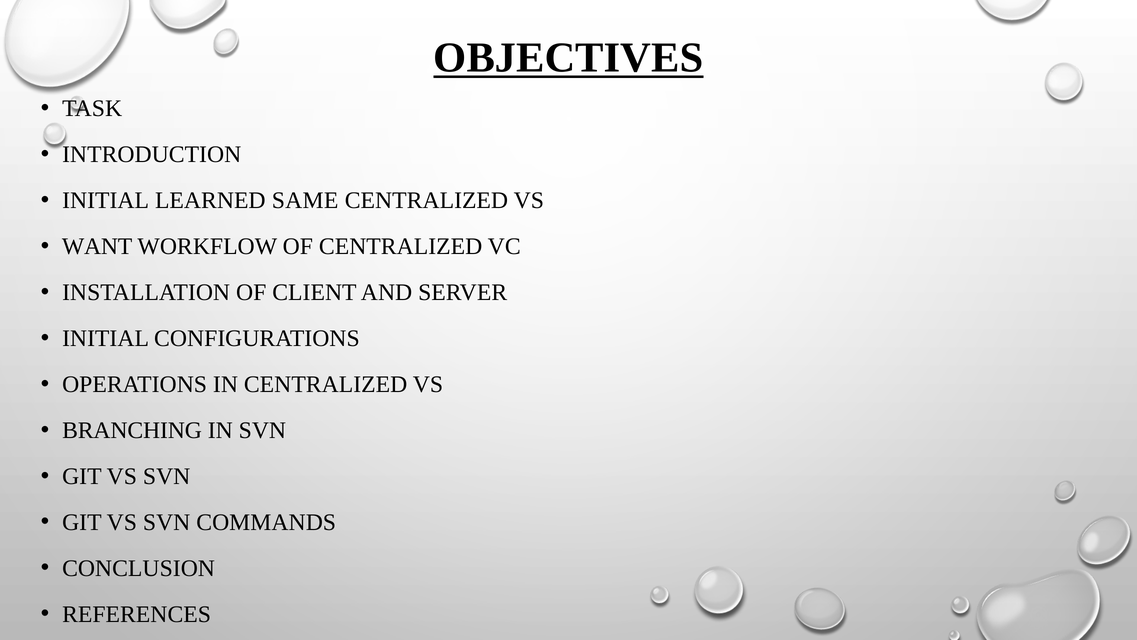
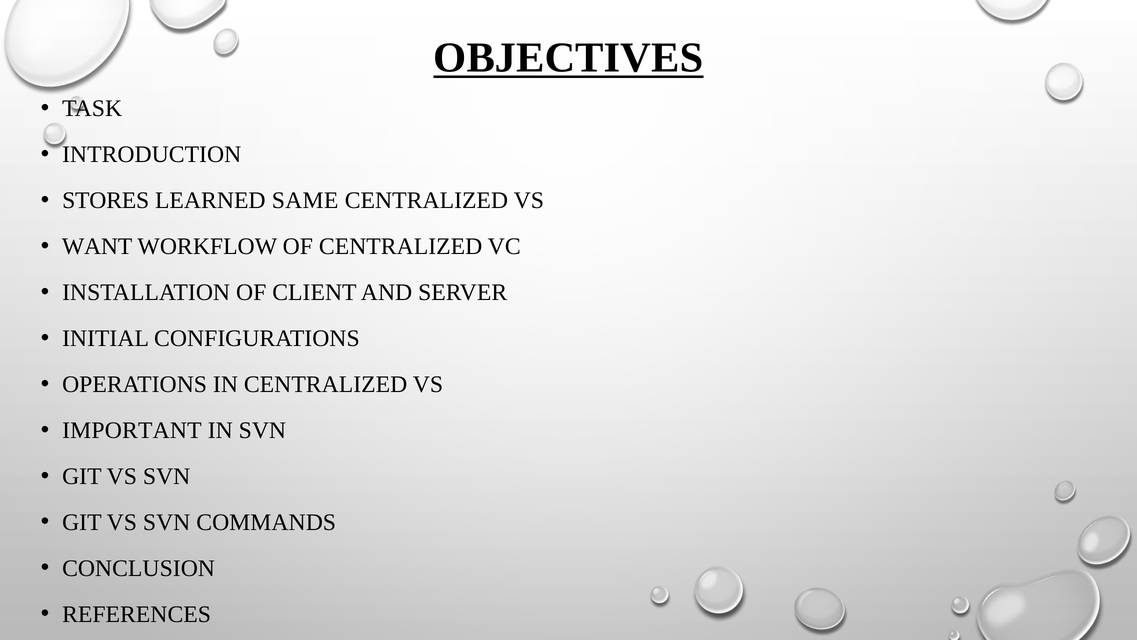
INITIAL: INITIAL -> STORES (106, 200)
BRANCHING: BRANCHING -> IMPORTANT (132, 430)
